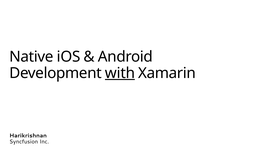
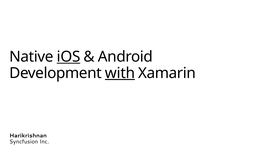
iOS underline: none -> present (69, 57)
